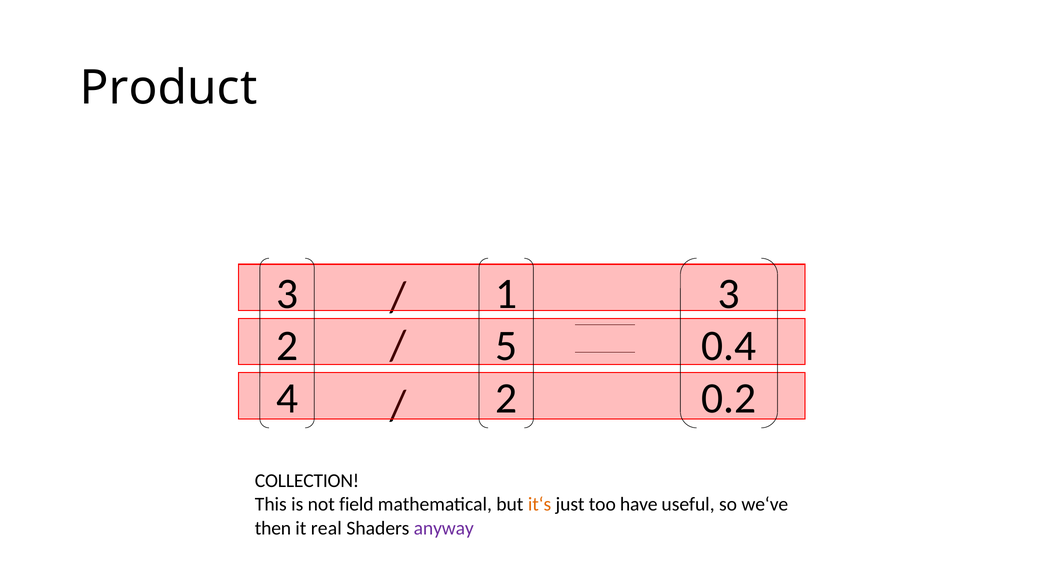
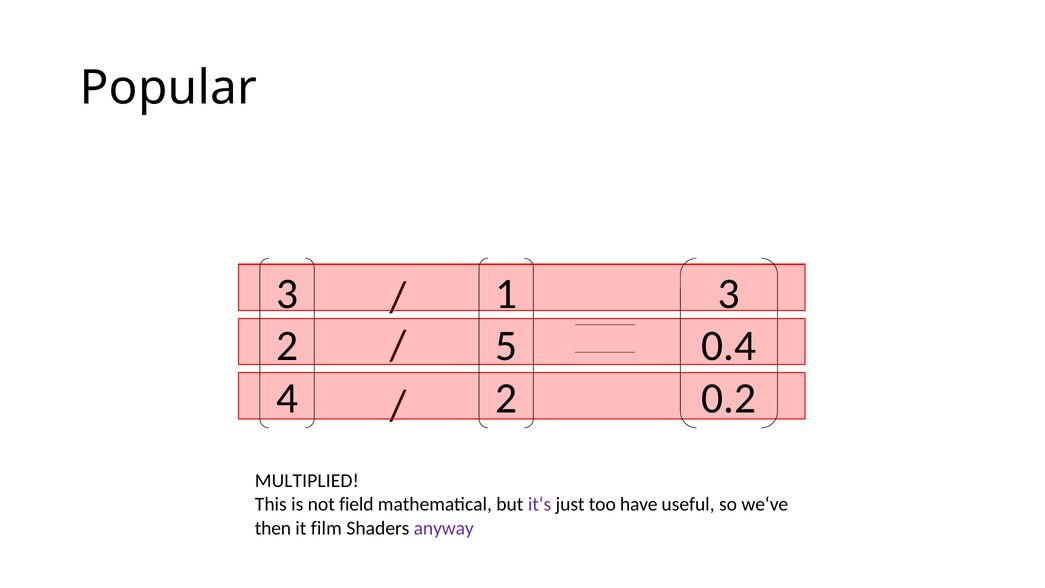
Product: Product -> Popular (168, 88)
COLLECTION: COLLECTION -> MULTIPLIED (307, 481)
it‘s colour: orange -> purple (540, 504)
real: real -> film (326, 528)
